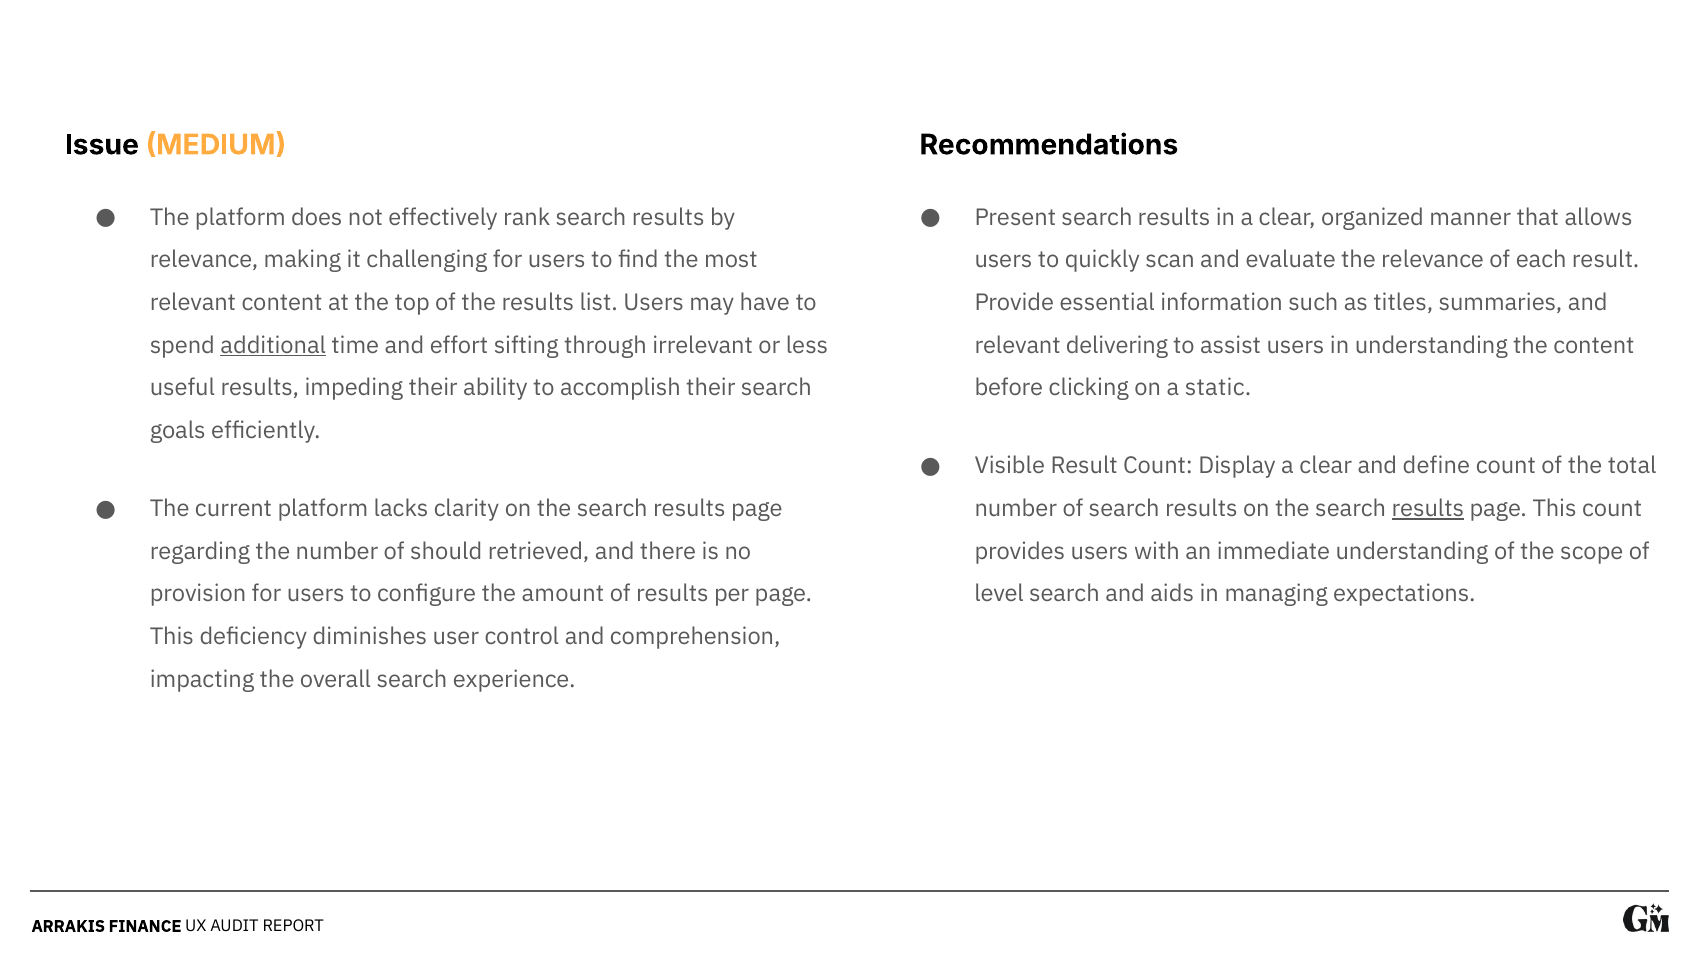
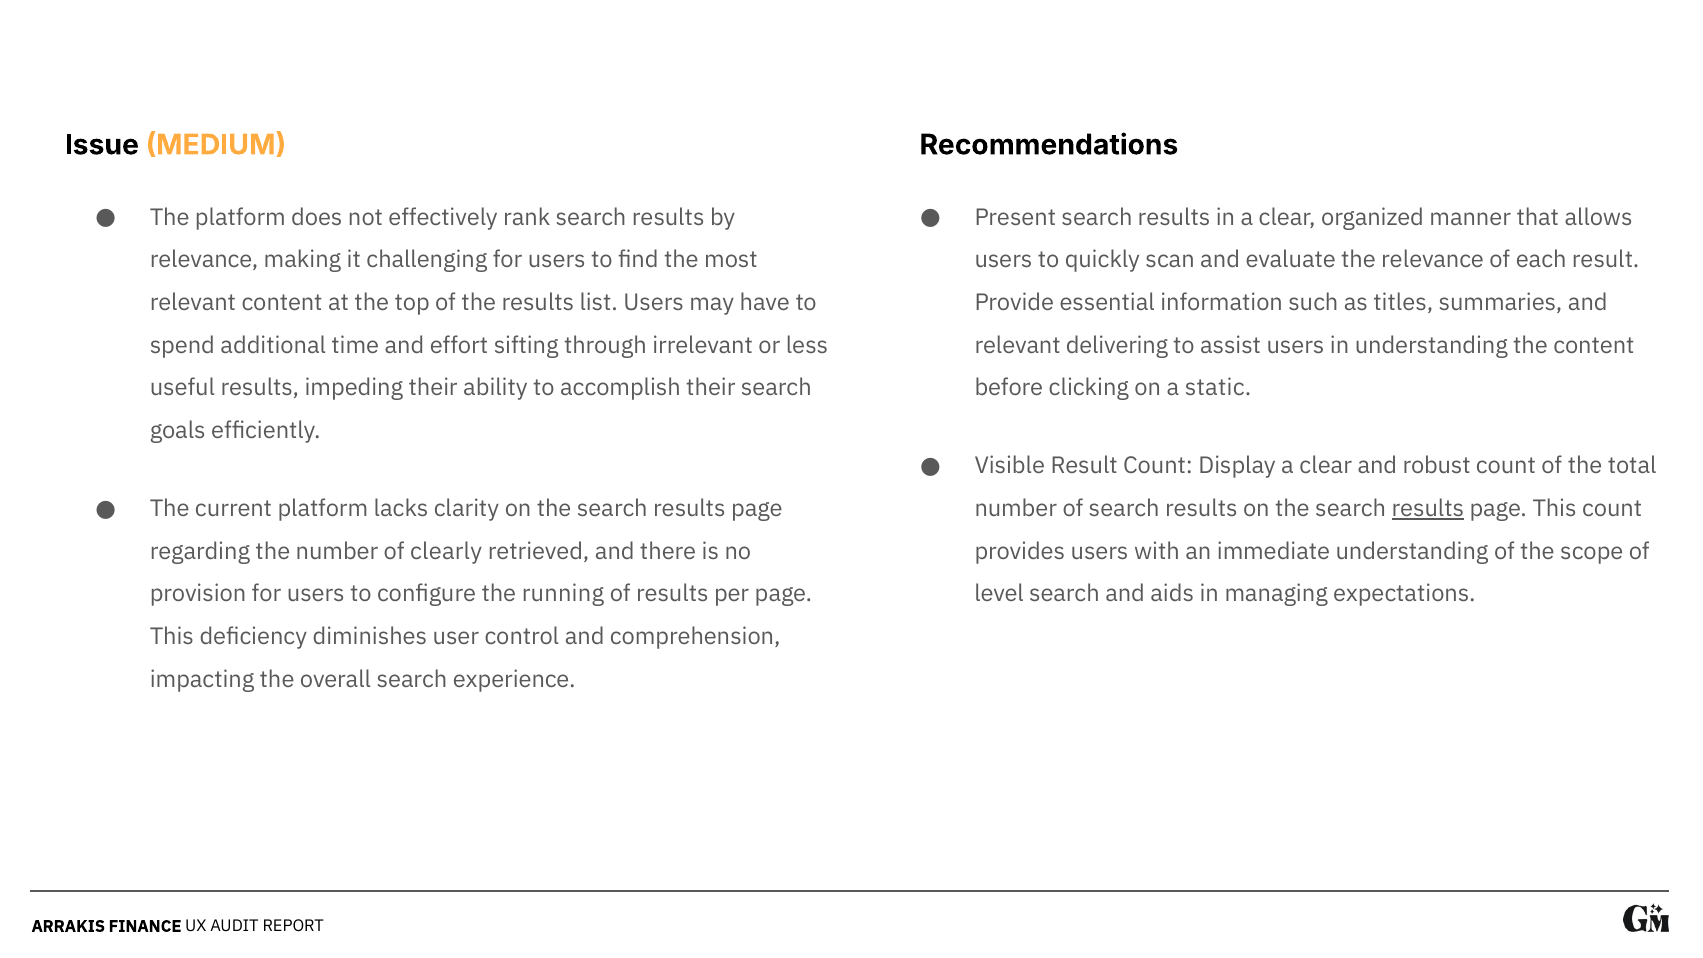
additional underline: present -> none (273, 345)
define: define -> robust (1437, 466)
should: should -> clearly (446, 551)
amount: amount -> running (563, 594)
